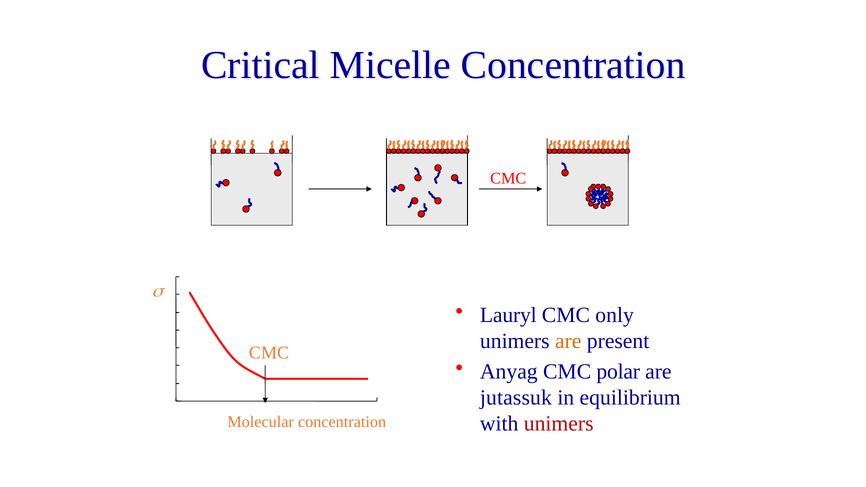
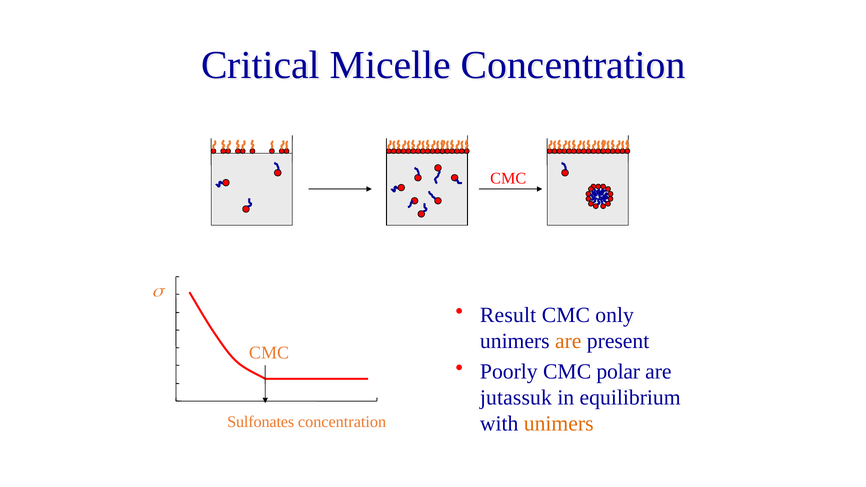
Lauryl: Lauryl -> Result (508, 315)
Anyag: Anyag -> Poorly (509, 372)
unimers colour: red -> orange (559, 424)
Molecular: Molecular -> Sulfonates (261, 422)
